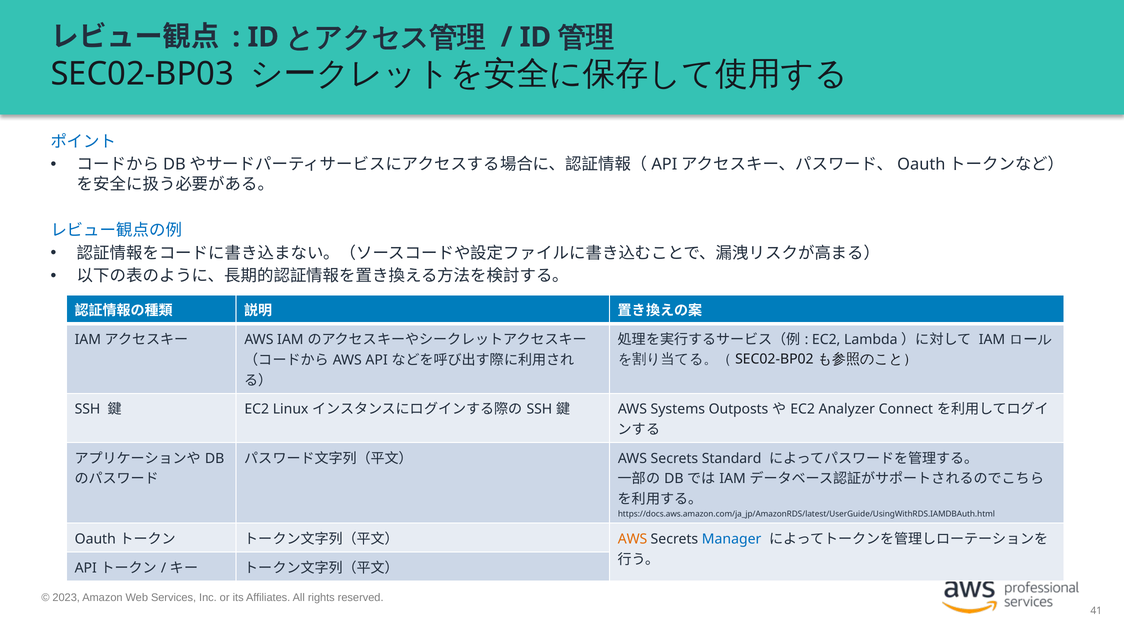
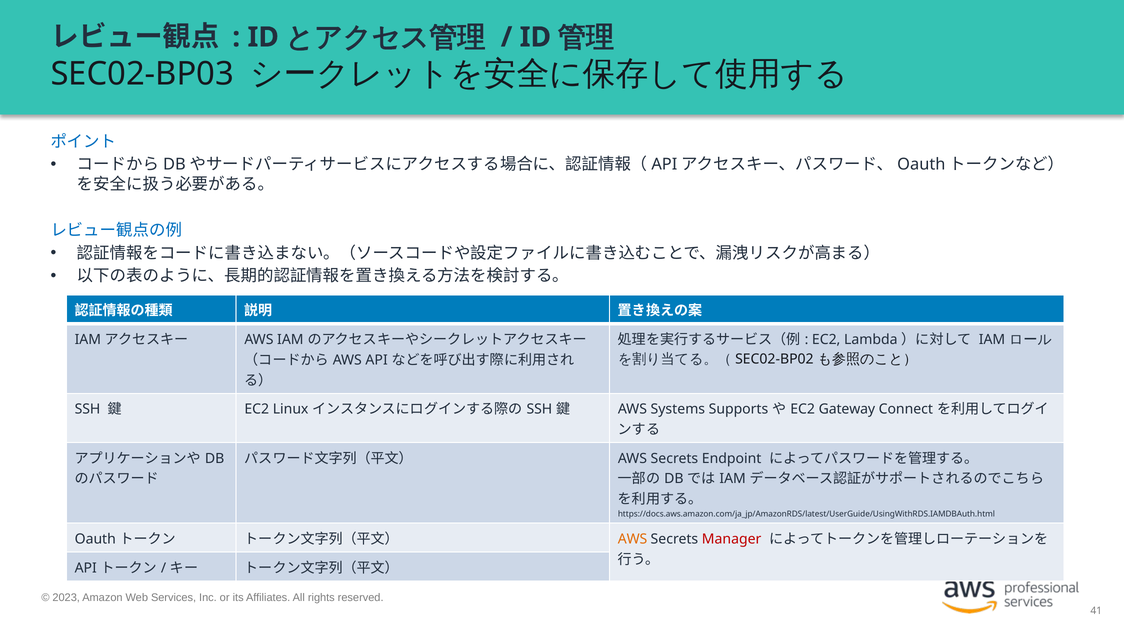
Outposts: Outposts -> Supports (738, 409)
Analyzer: Analyzer -> Gateway (847, 409)
Standard: Standard -> Endpoint (732, 459)
Manager colour: blue -> red (732, 539)
